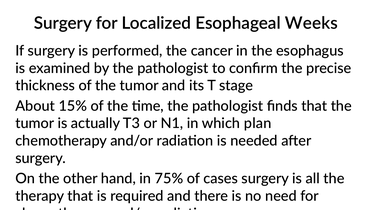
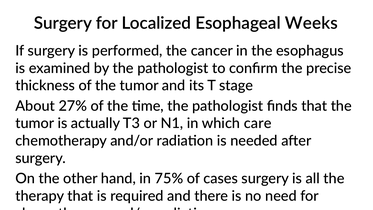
15%: 15% -> 27% (73, 106)
plan: plan -> care (258, 123)
